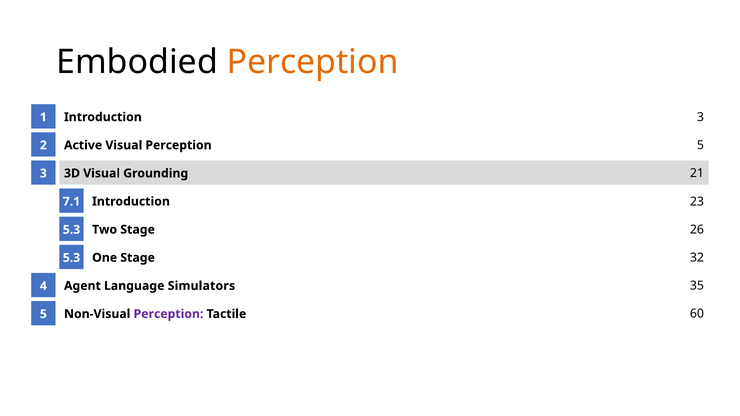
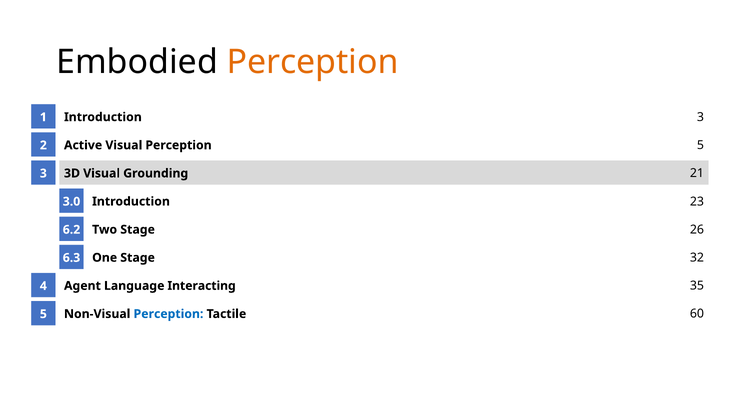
7.1: 7.1 -> 3.0 (72, 202)
5.3: 5.3 -> 6.2 (72, 230)
5.3: 5.3 -> 6.3 (72, 258)
Simulators: Simulators -> Interacting (202, 286)
Perception colour: purple -> blue (168, 314)
